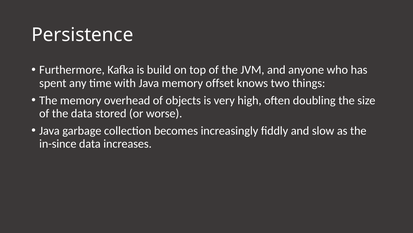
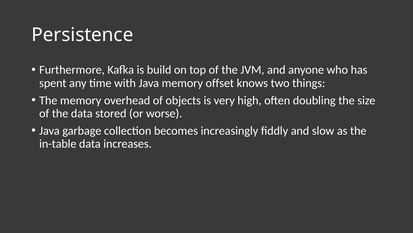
in-since: in-since -> in-table (58, 143)
